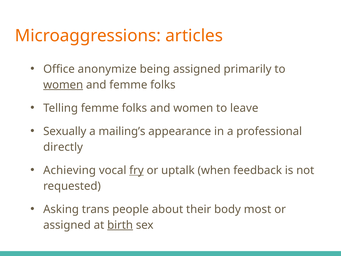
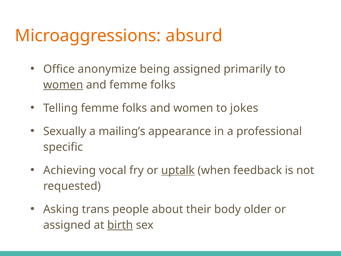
articles: articles -> absurd (194, 36)
leave: leave -> jokes (244, 108)
directly: directly -> specific (63, 147)
fry underline: present -> none (136, 170)
uptalk underline: none -> present (178, 170)
most: most -> older (258, 209)
